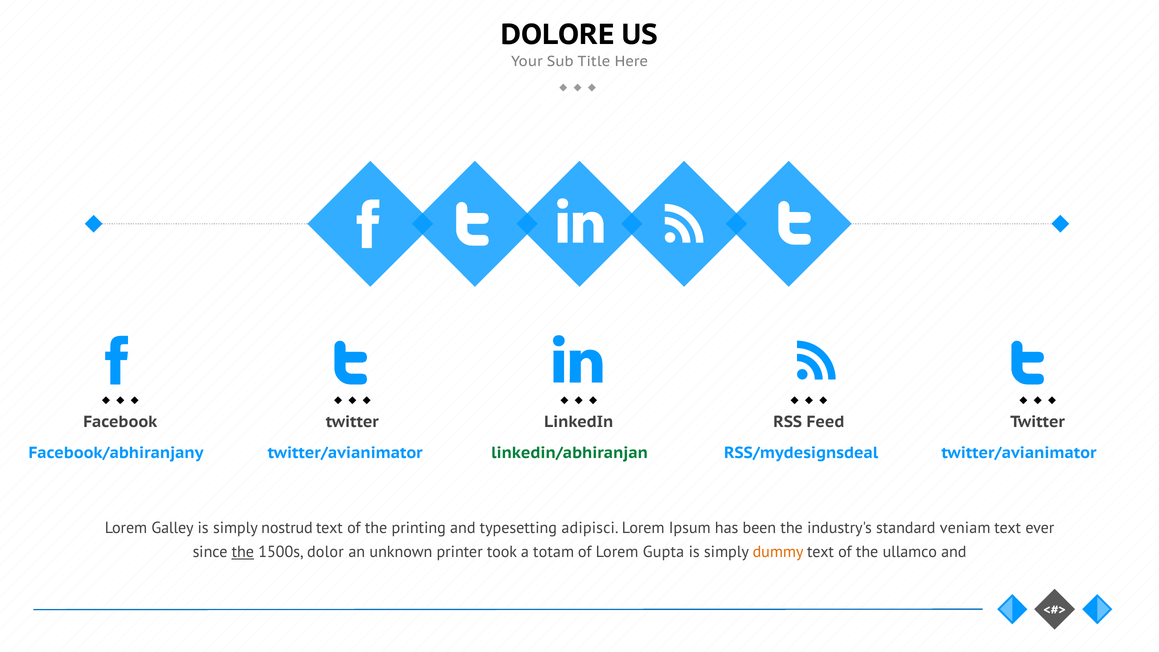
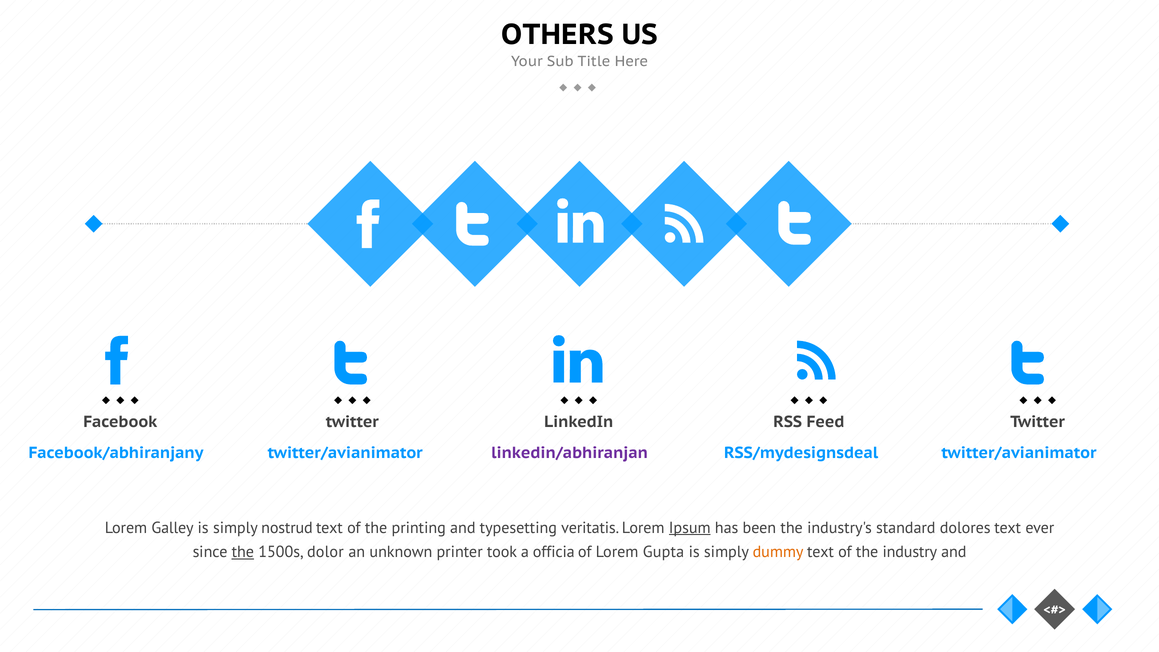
DOLORE: DOLORE -> OTHERS (558, 35)
linkedin/abhiranjan colour: green -> purple (570, 453)
adipisci: adipisci -> veritatis (590, 528)
Ipsum underline: none -> present (690, 528)
veniam: veniam -> dolores (965, 528)
totam: totam -> officia (554, 552)
ullamco: ullamco -> industry (910, 552)
